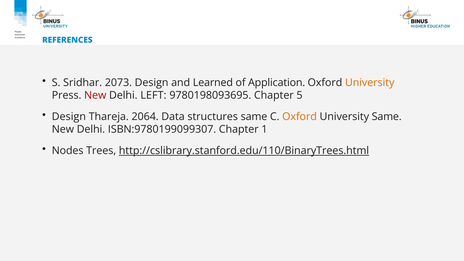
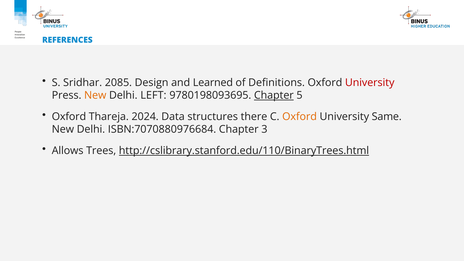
2073: 2073 -> 2085 (118, 83)
Application: Application -> Definitions (277, 83)
University colour: orange -> red (370, 83)
New colour: red -> orange (95, 95)
Chapter underline: none -> present (274, 95)
Design: Design -> Oxford (69, 117)
2064: 2064 -> 2024 (145, 117)
structures same: same -> there (254, 117)
ISBN:9780199099307: ISBN:9780199099307 -> ISBN:7070880976684 (162, 129)
1: 1 -> 3 (264, 129)
Nodes: Nodes -> Allows (68, 151)
